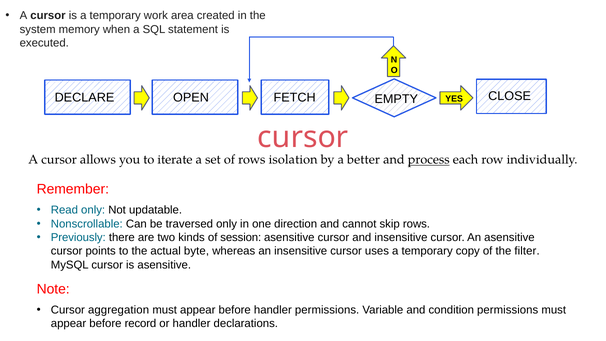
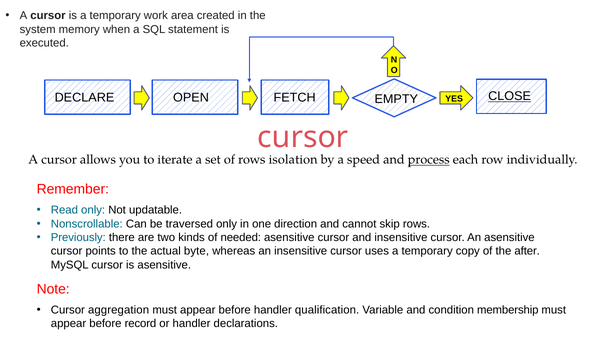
CLOSE underline: none -> present (510, 96)
better: better -> speed (364, 160)
session: session -> needed (241, 237)
filter: filter -> after (527, 251)
handler permissions: permissions -> qualification (327, 310)
condition permissions: permissions -> membership (508, 310)
